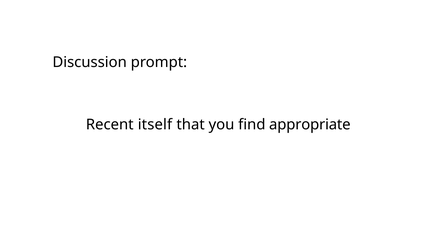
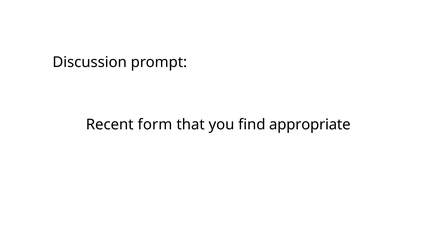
itself: itself -> form (155, 124)
